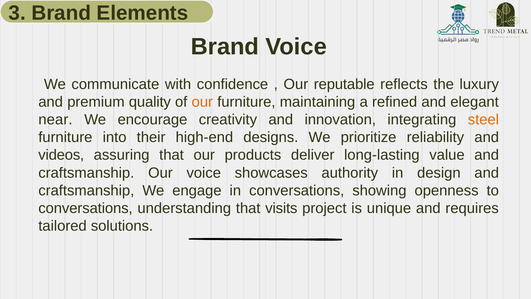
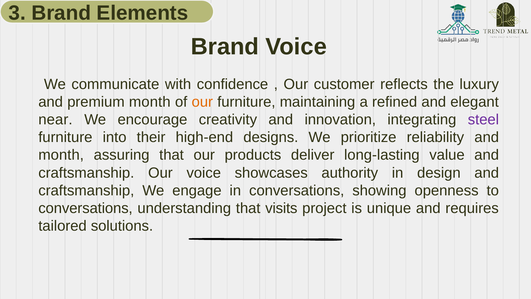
reputable: reputable -> customer (344, 84)
premium quality: quality -> month (150, 102)
steel colour: orange -> purple (483, 120)
videos: videos -> month (61, 155)
